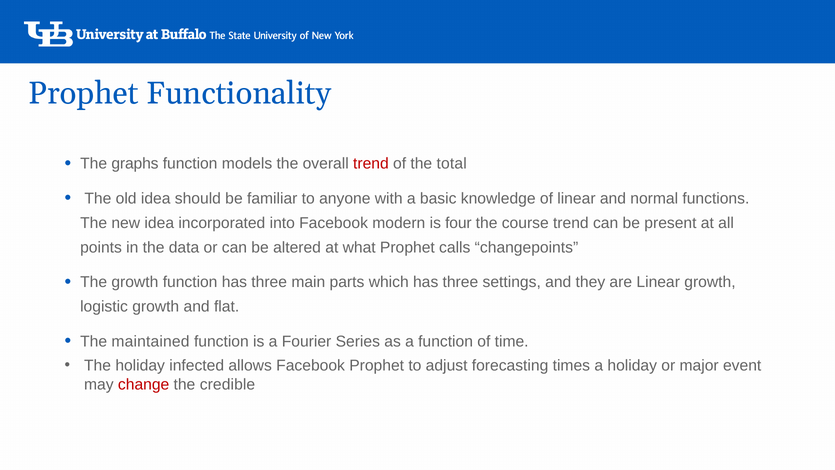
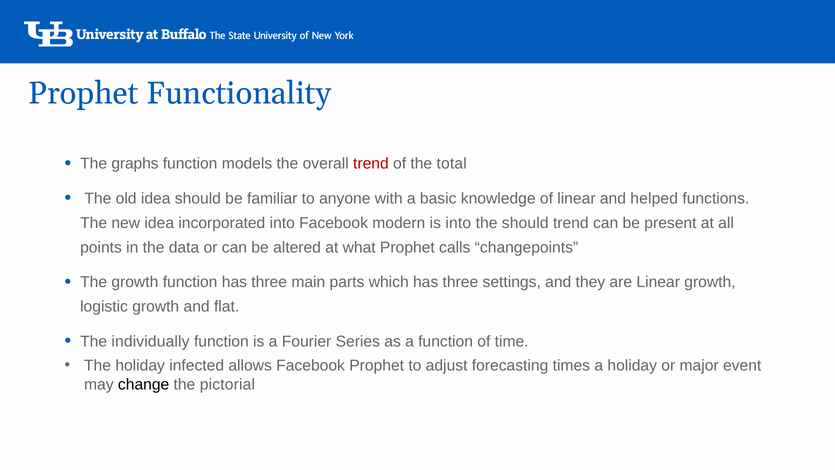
normal: normal -> helped (654, 198)
is four: four -> into (458, 223)
the course: course -> should (525, 223)
maintained: maintained -> individually (150, 341)
change colour: red -> black (144, 384)
credible: credible -> pictorial (227, 384)
